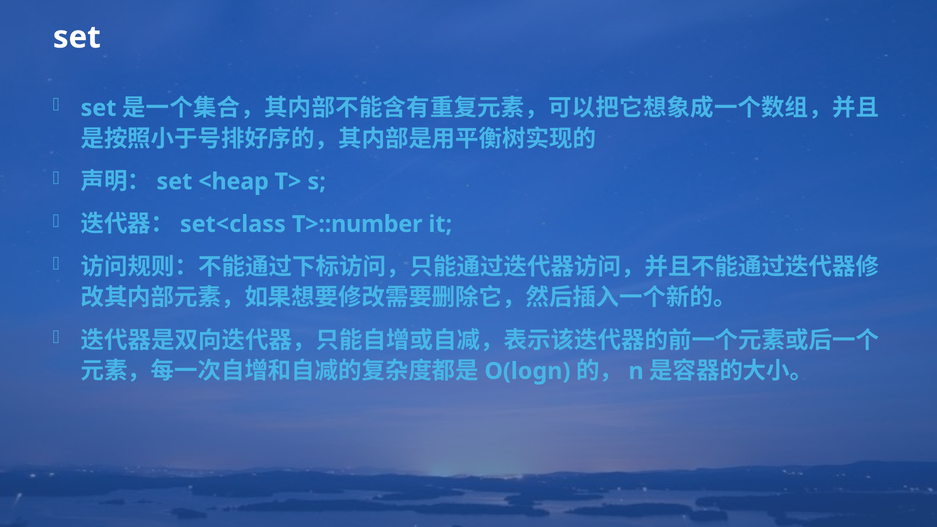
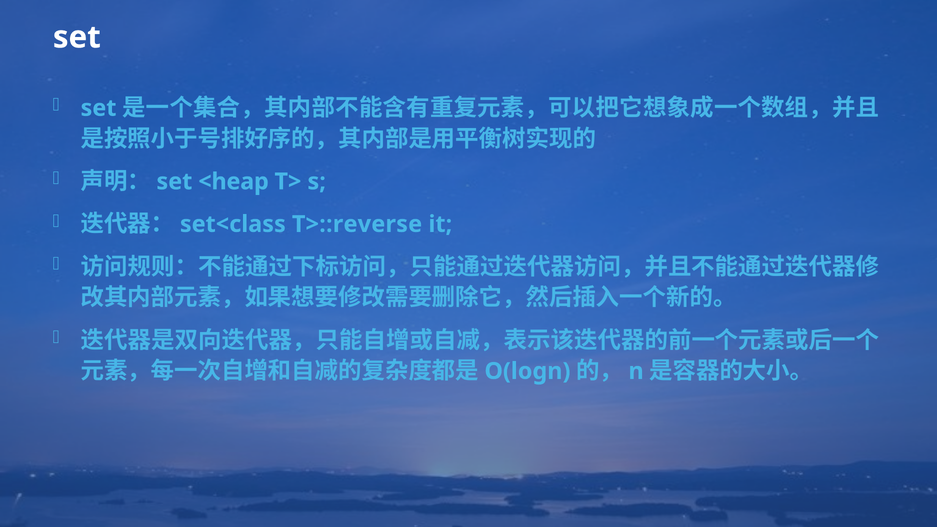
T>::number: T>::number -> T>::reverse (357, 224)
